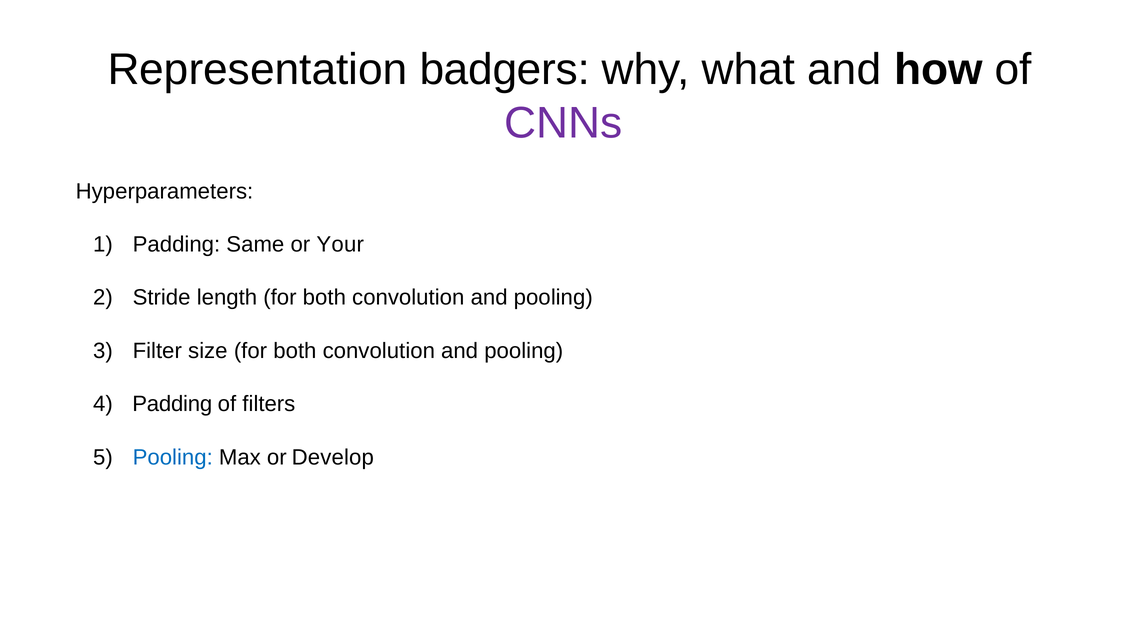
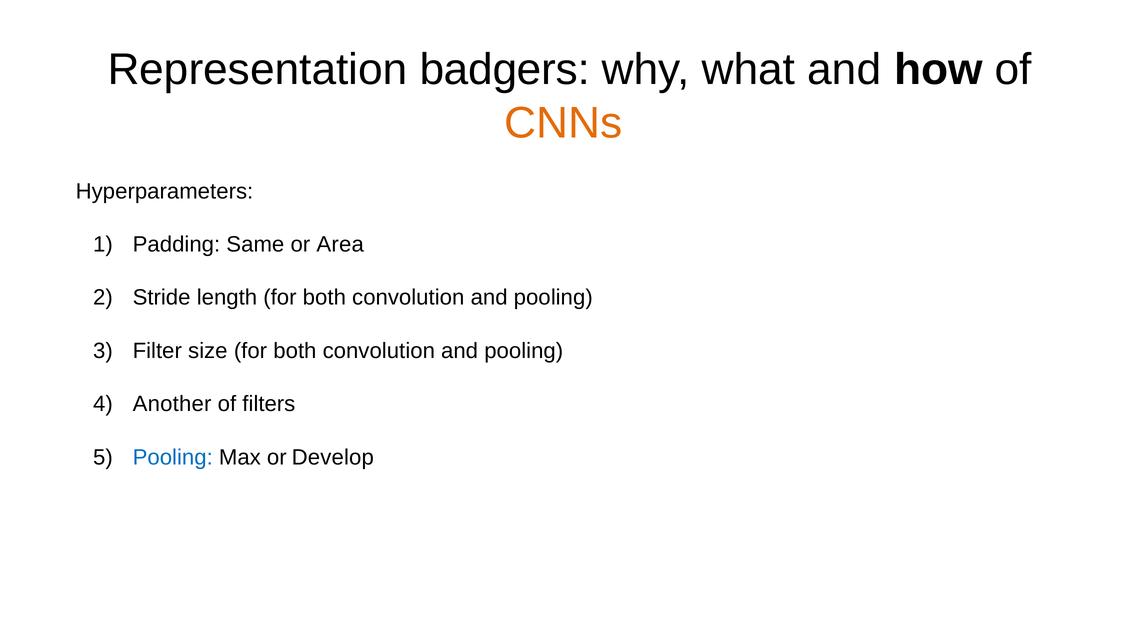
CNNs colour: purple -> orange (563, 123)
Your: Your -> Area (340, 245)
Padding: Padding -> Another (172, 404)
